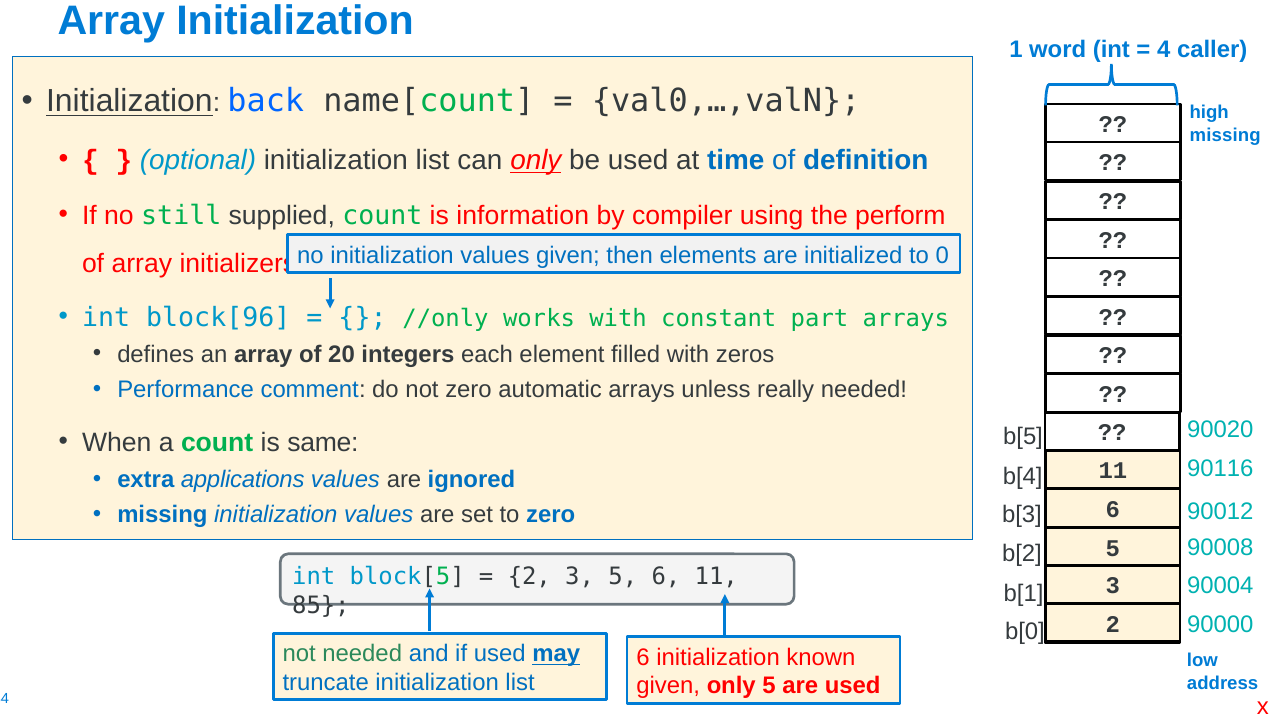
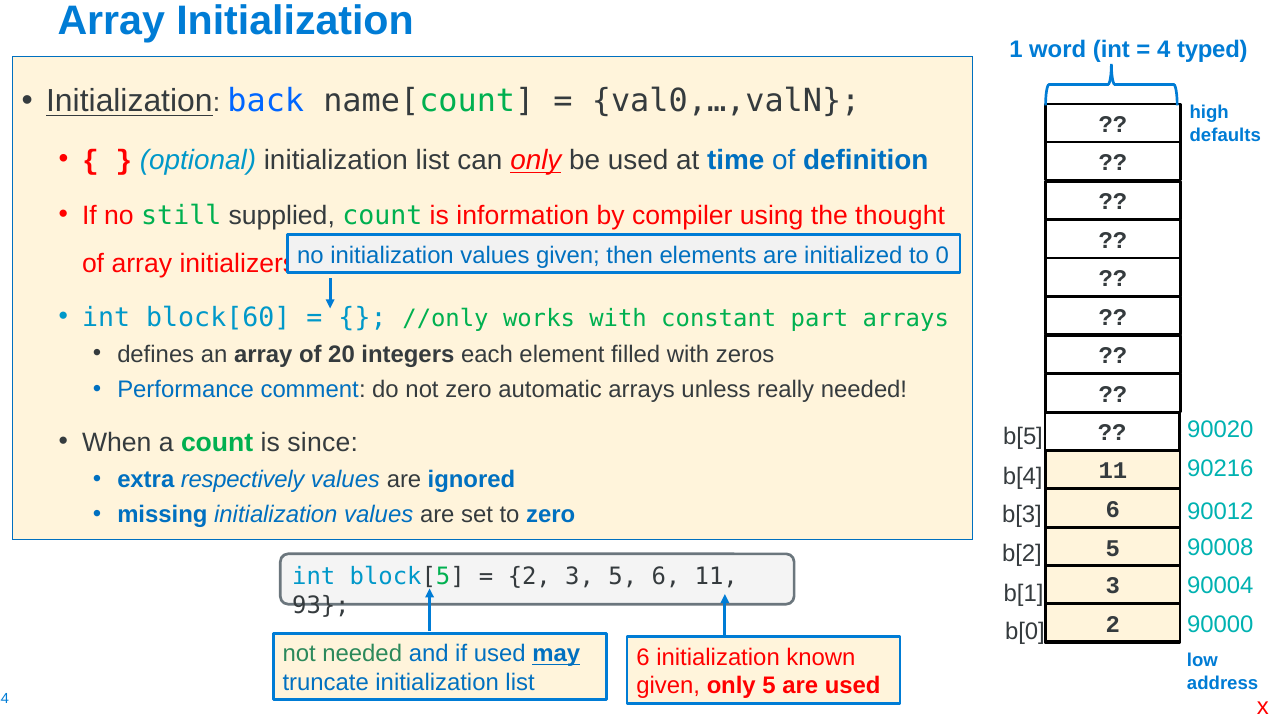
caller: caller -> typed (1212, 49)
missing: missing -> defaults (1225, 135)
perform: perform -> thought (900, 215)
block[96: block[96 -> block[60 (218, 318)
same: same -> since (323, 443)
90116: 90116 -> 90216 (1220, 469)
applications: applications -> respectively (243, 480)
85: 85 -> 93 (321, 606)
